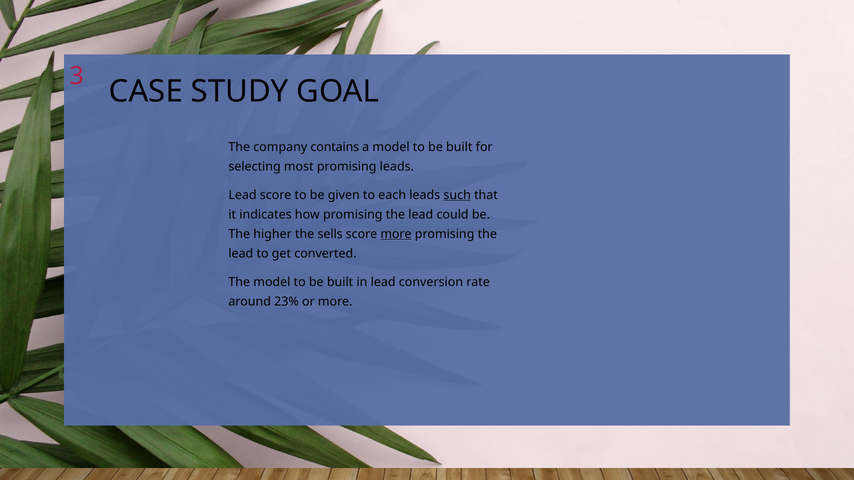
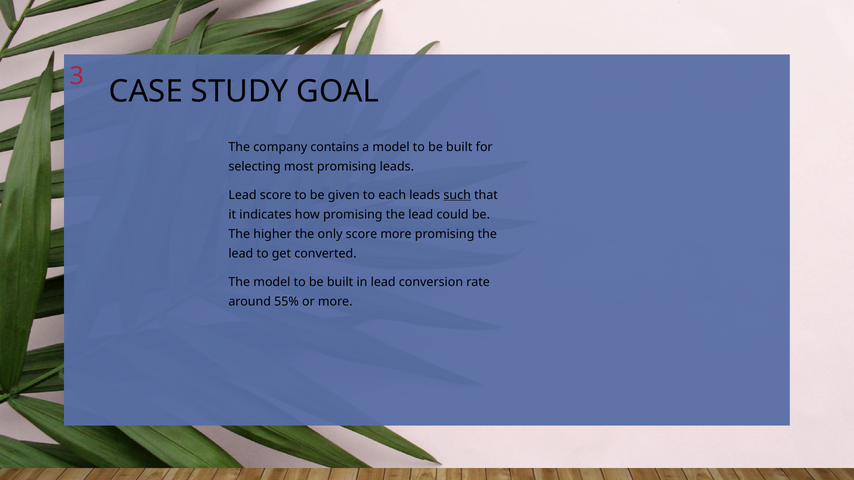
sells: sells -> only (330, 234)
more underline: present -> none (396, 234)
23%: 23% -> 55% (286, 302)
